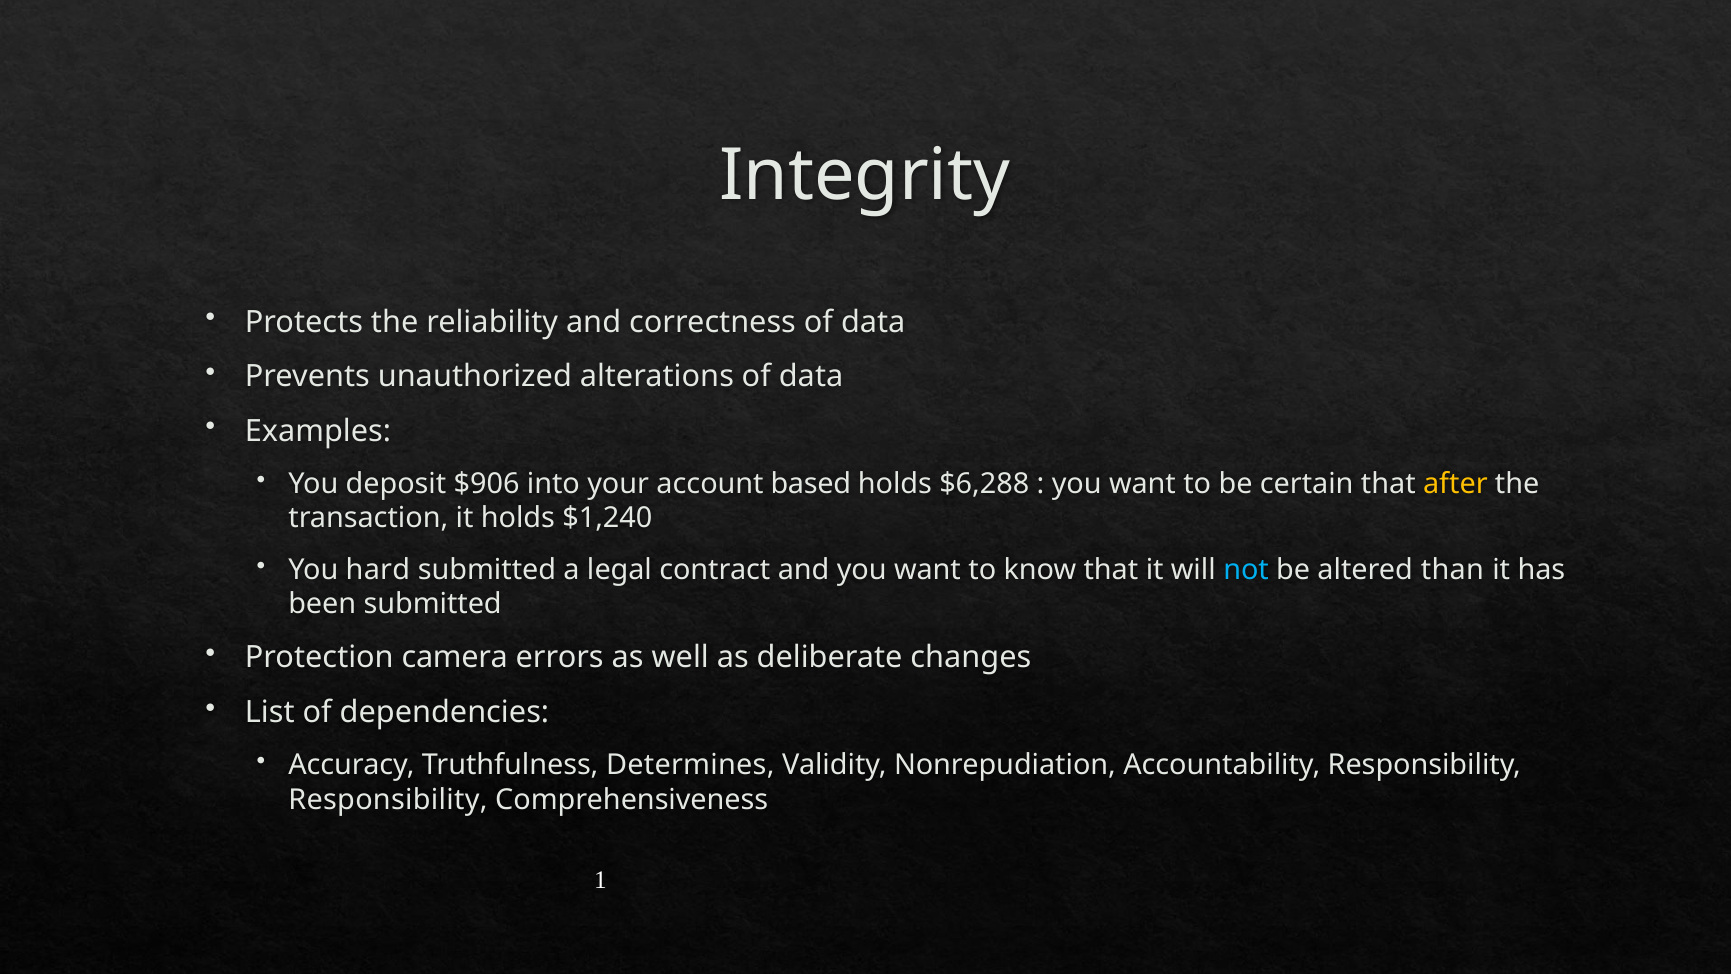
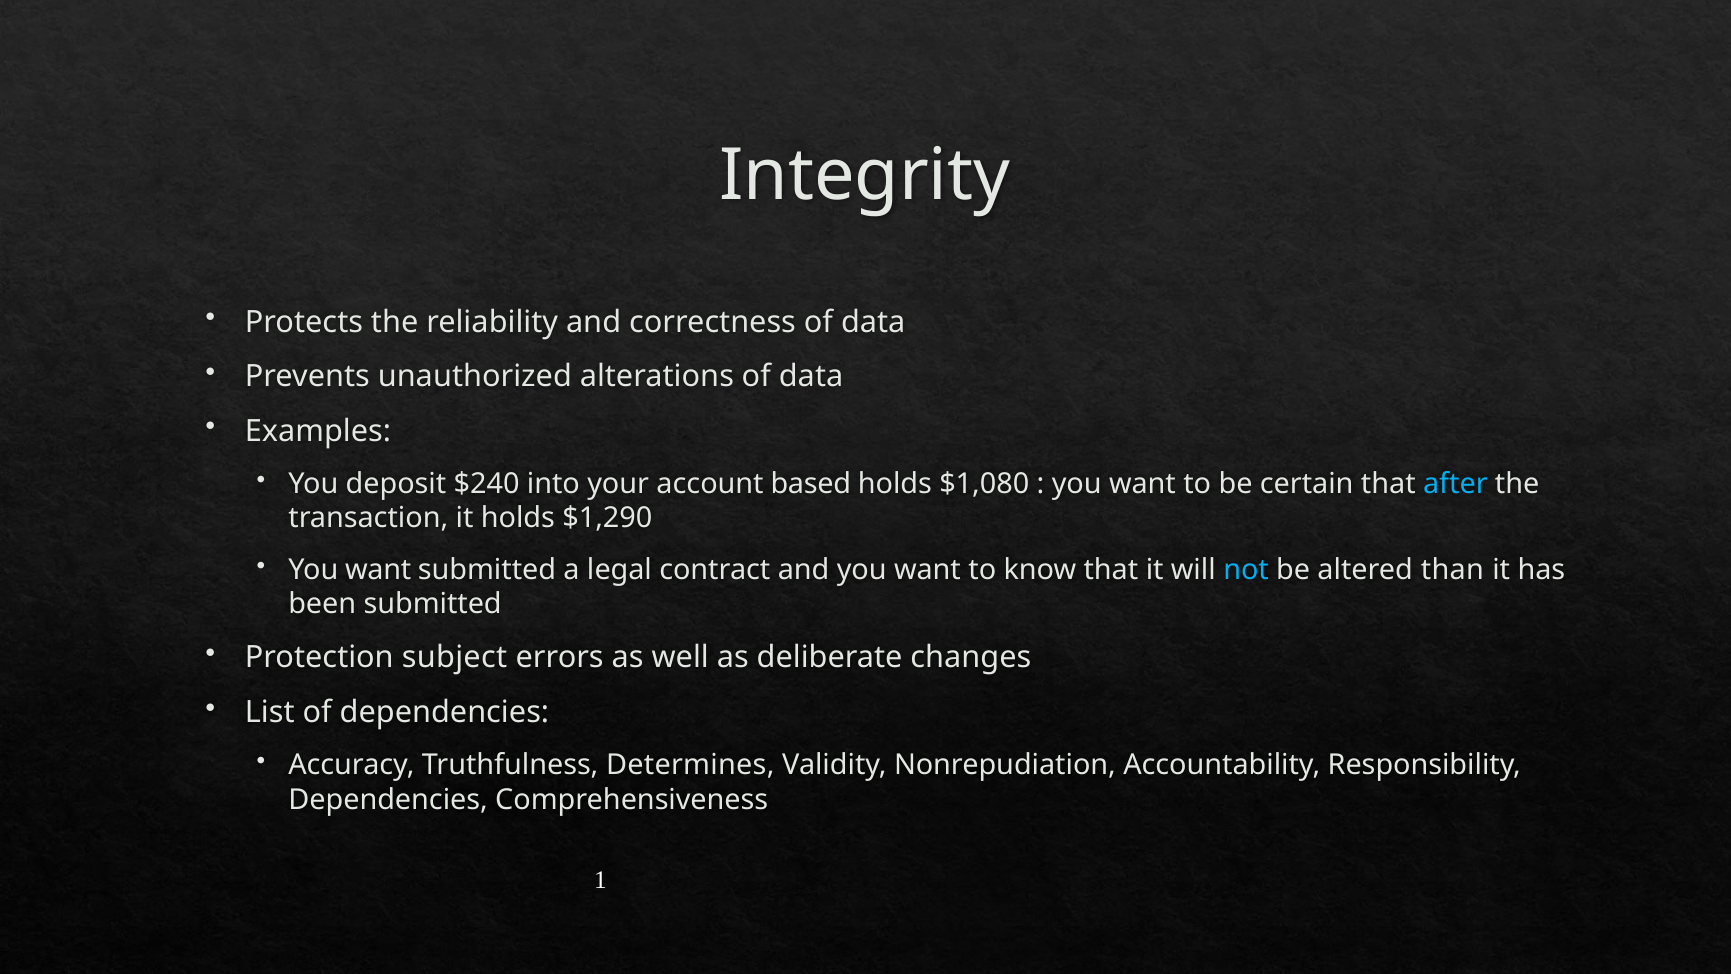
$906: $906 -> $240 (487, 483)
$6,288: $6,288 -> $1,080 (984, 483)
after colour: yellow -> light blue (1455, 483)
$1,240: $1,240 -> $1,290 (607, 518)
hard: hard -> want (378, 570)
camera: camera -> subject (455, 658)
Responsibility: Responsibility -> Dependencies (388, 799)
